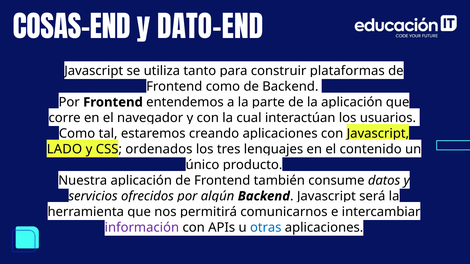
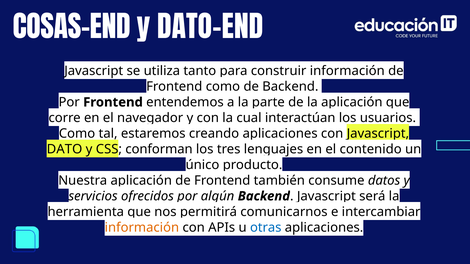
plataformas: plataformas -> información (347, 71)
LADO: LADO -> DATO (65, 149)
ordenados: ordenados -> conforman (159, 149)
información colour: purple -> orange (142, 228)
